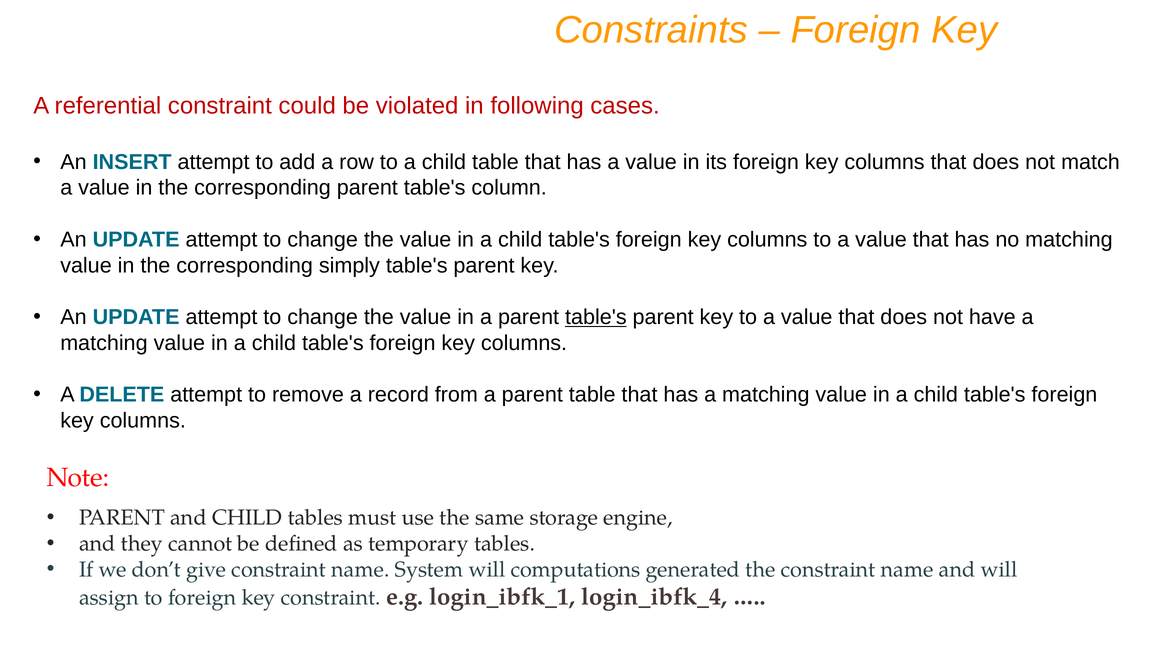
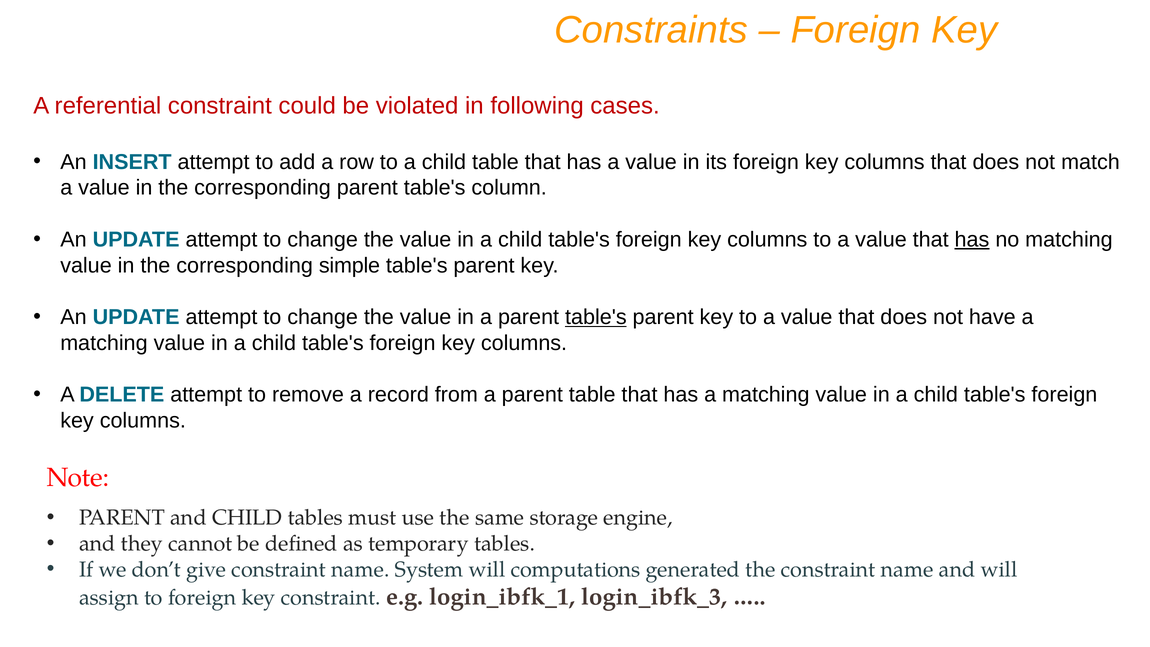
has underline: none -> present (972, 240)
simply: simply -> simple (349, 265)
login_ibfk_4: login_ibfk_4 -> login_ibfk_3 (654, 597)
